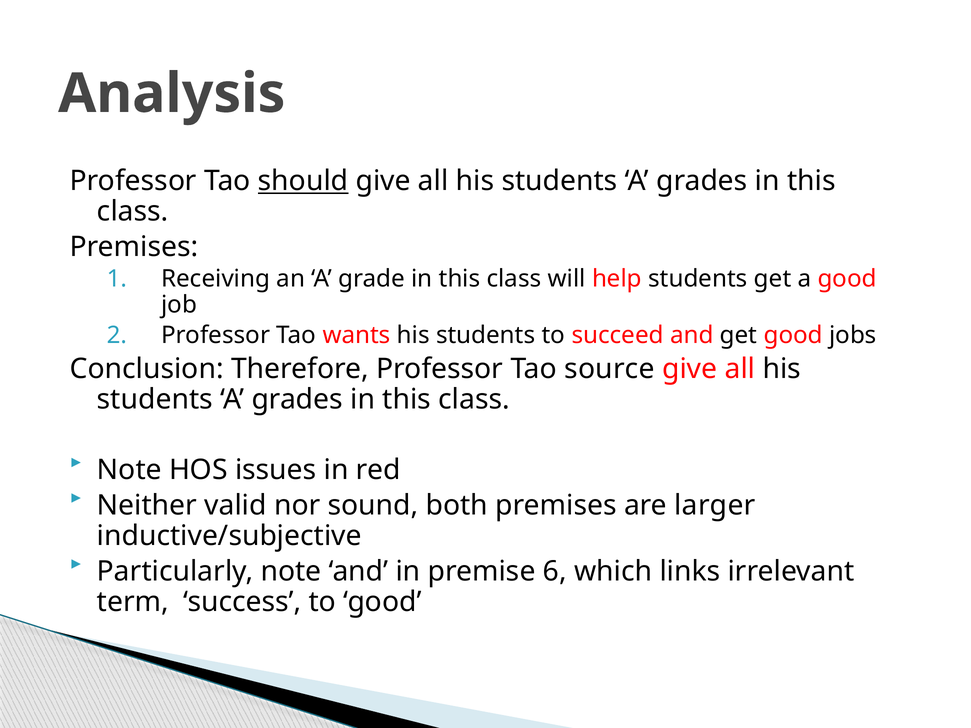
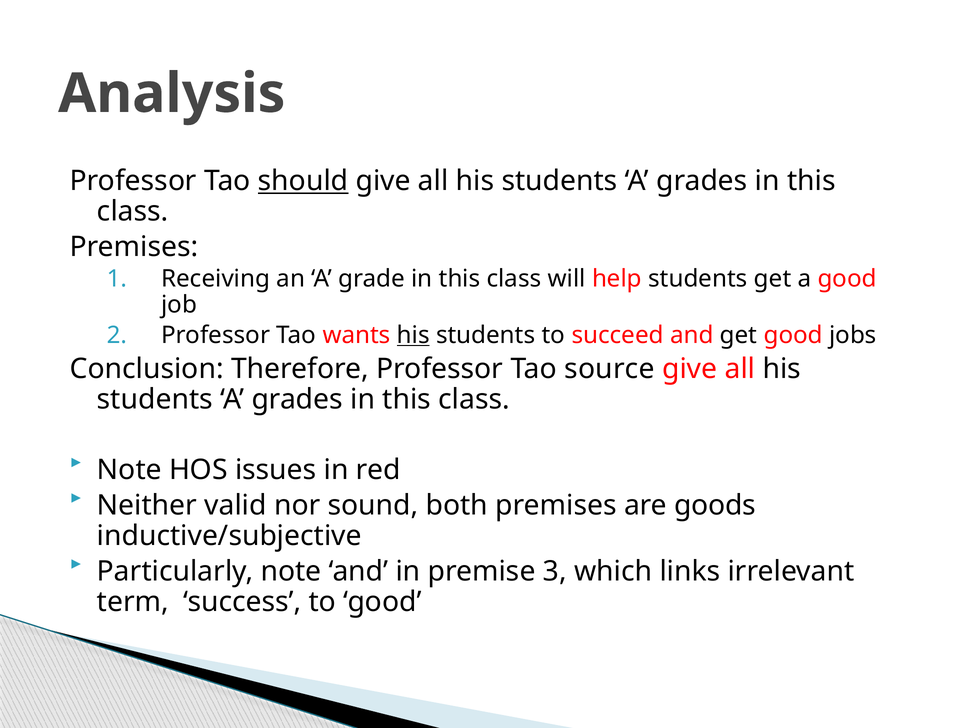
his underline: none -> present (413, 335)
larger: larger -> goods (715, 506)
6: 6 -> 3 (555, 572)
